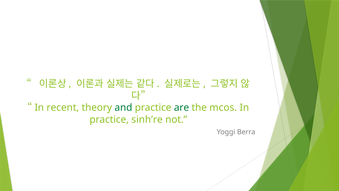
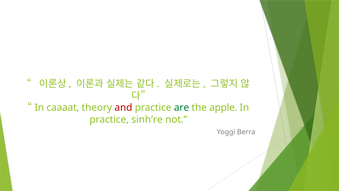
recent: recent -> caaaat (63, 108)
and colour: green -> red (123, 108)
mcos: mcos -> apple (223, 108)
